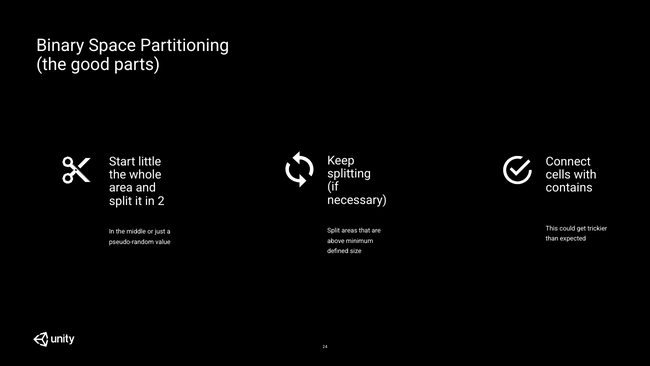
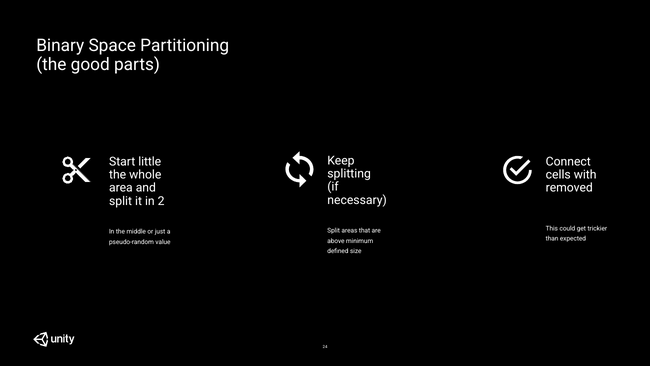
contains: contains -> removed (569, 188)
